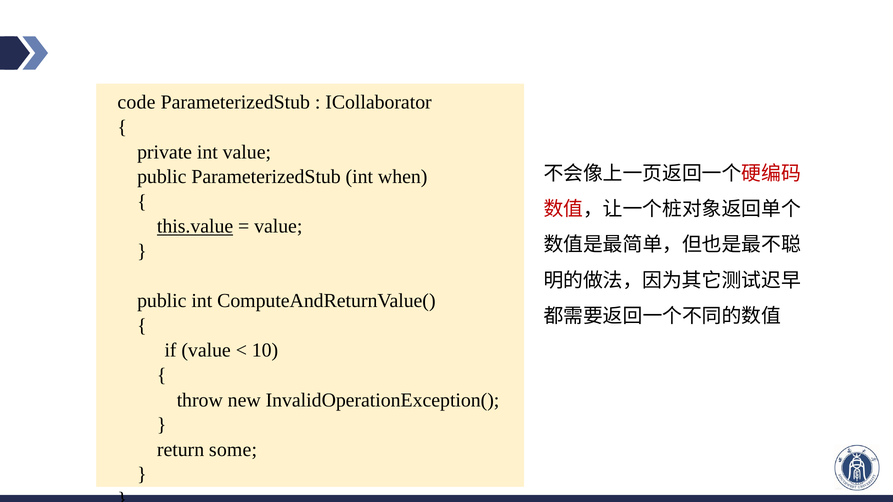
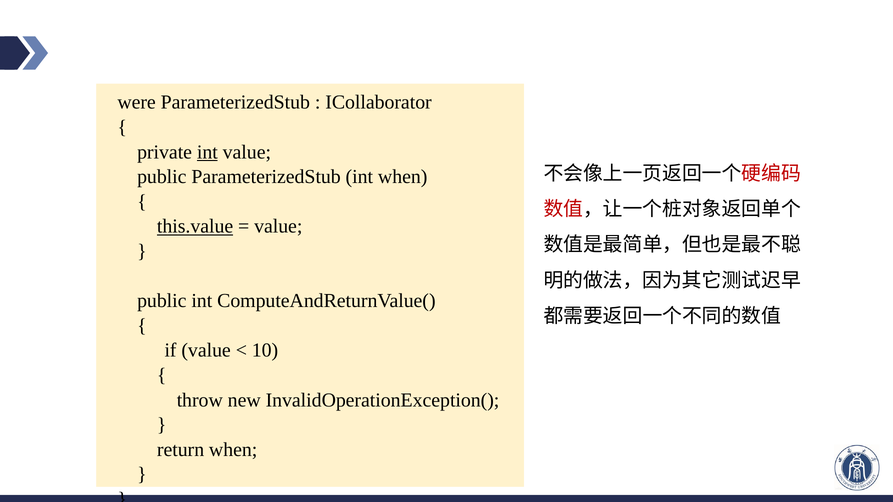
code: code -> were (137, 102)
int underline: none -> present (207, 152)
return some: some -> when (233, 450)
